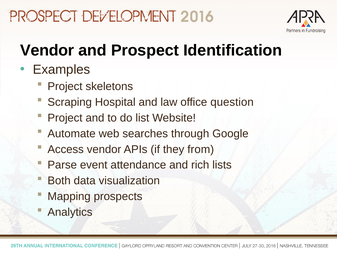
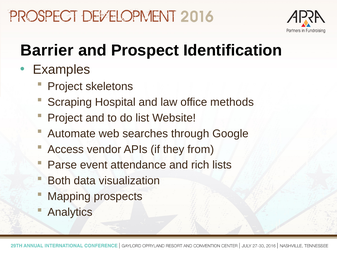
Vendor: Vendor -> Barrier (47, 50)
question: question -> methods (232, 102)
